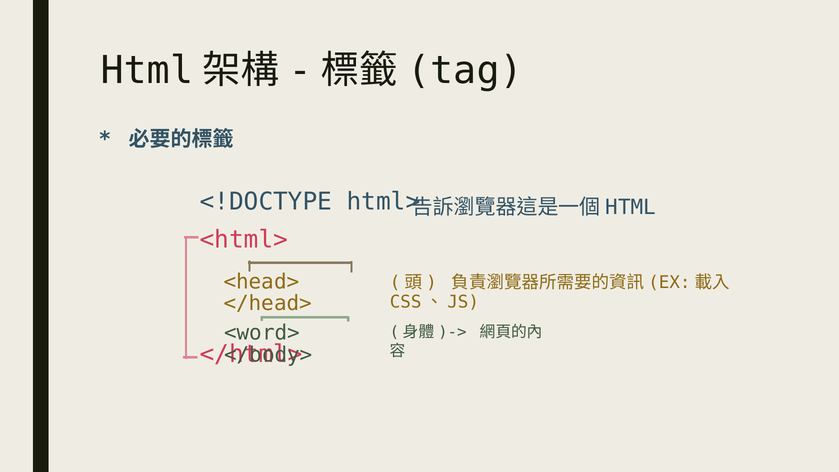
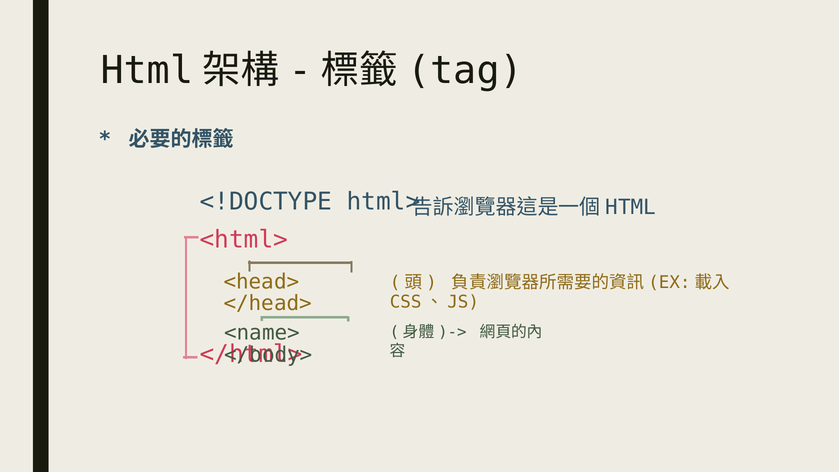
<word>: <word> -> <name> (262, 333)
